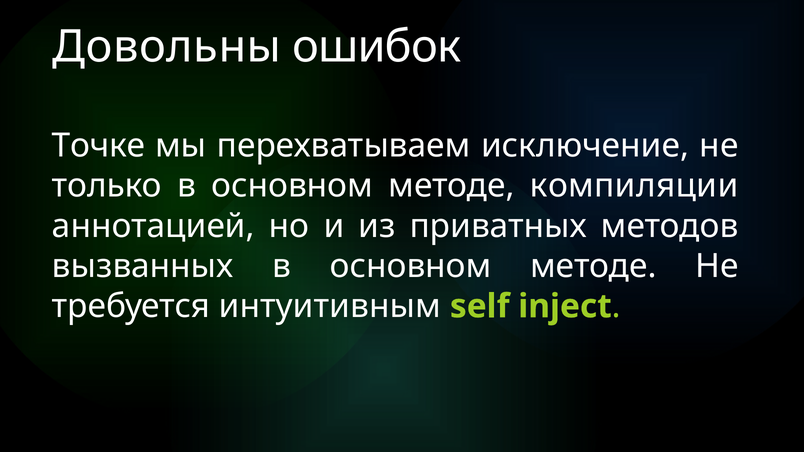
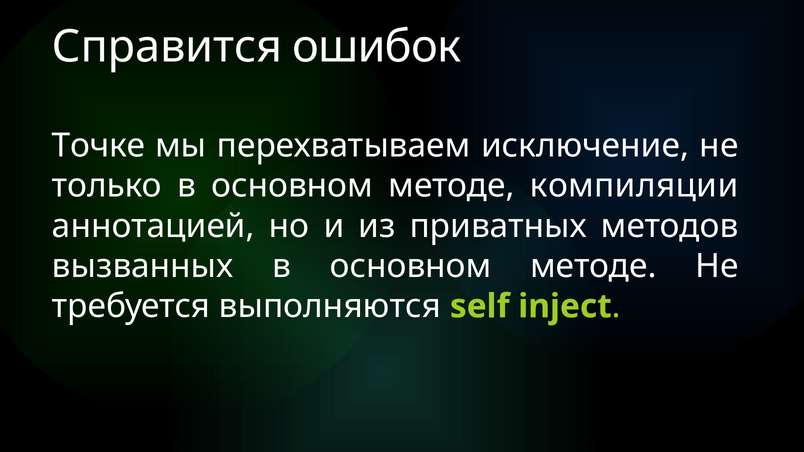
Довольны: Довольны -> Справится (167, 47)
интуитивным: интуитивным -> выполняются (330, 306)
